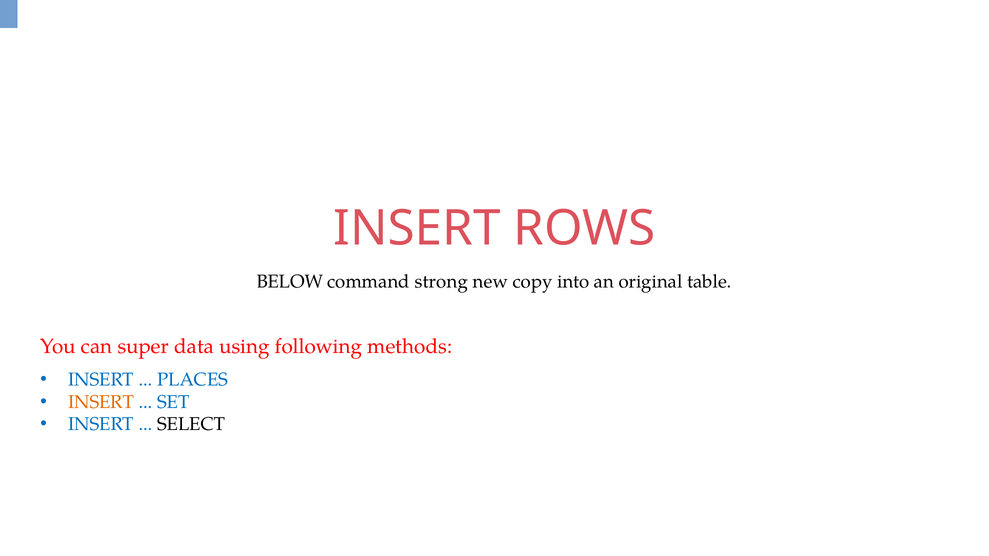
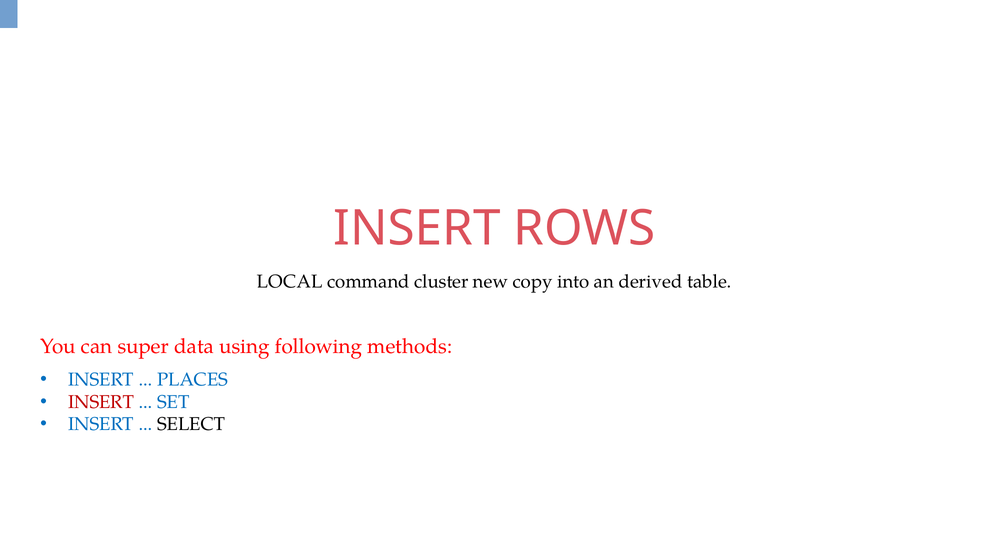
BELOW: BELOW -> LOCAL (290, 282)
strong: strong -> cluster (441, 282)
original: original -> derived (651, 282)
INSERT colour: orange -> red (101, 402)
